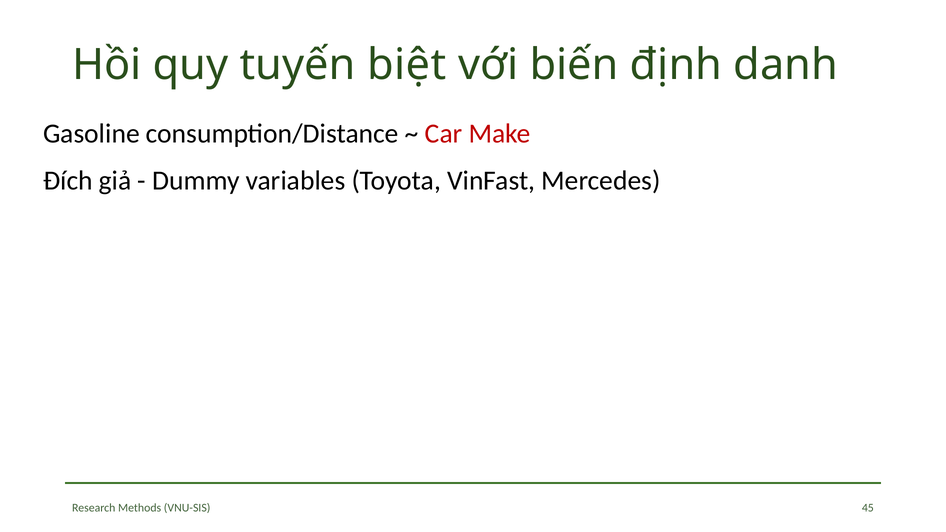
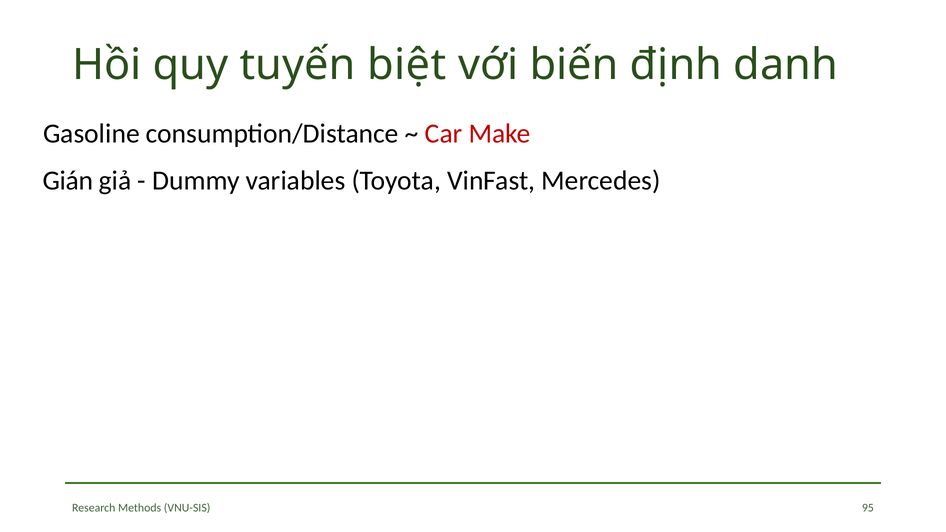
Đích: Đích -> Gián (68, 181)
45: 45 -> 95 (868, 508)
